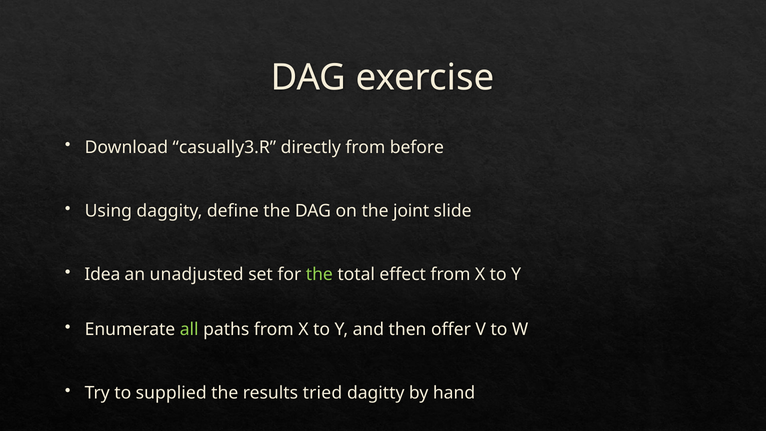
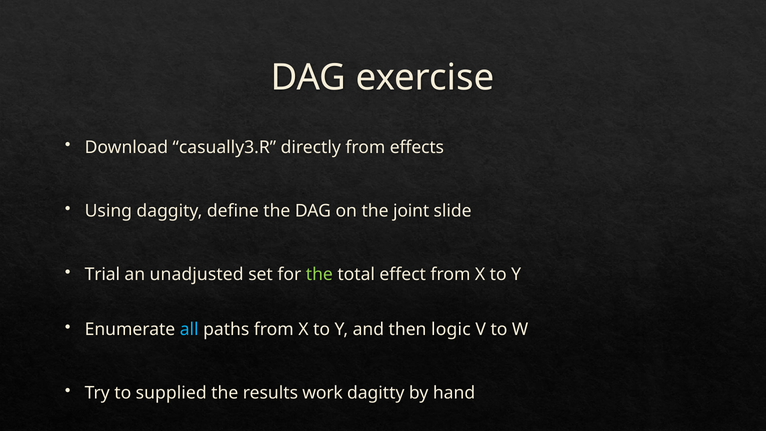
before: before -> effects (417, 147)
Idea: Idea -> Trial (102, 274)
all colour: light green -> light blue (189, 329)
offer: offer -> logic (451, 329)
tried: tried -> work (323, 393)
